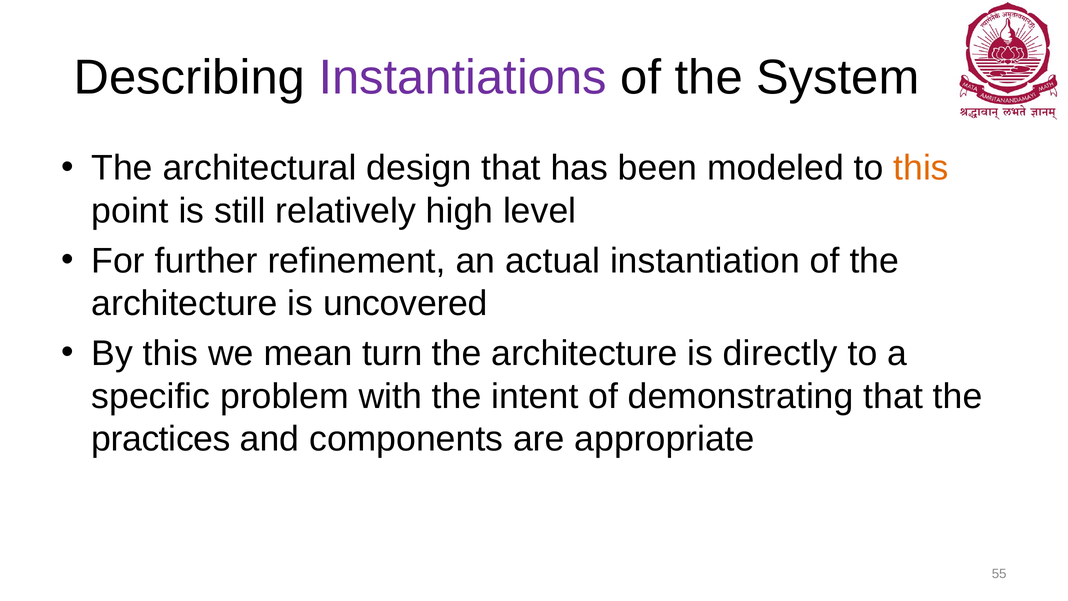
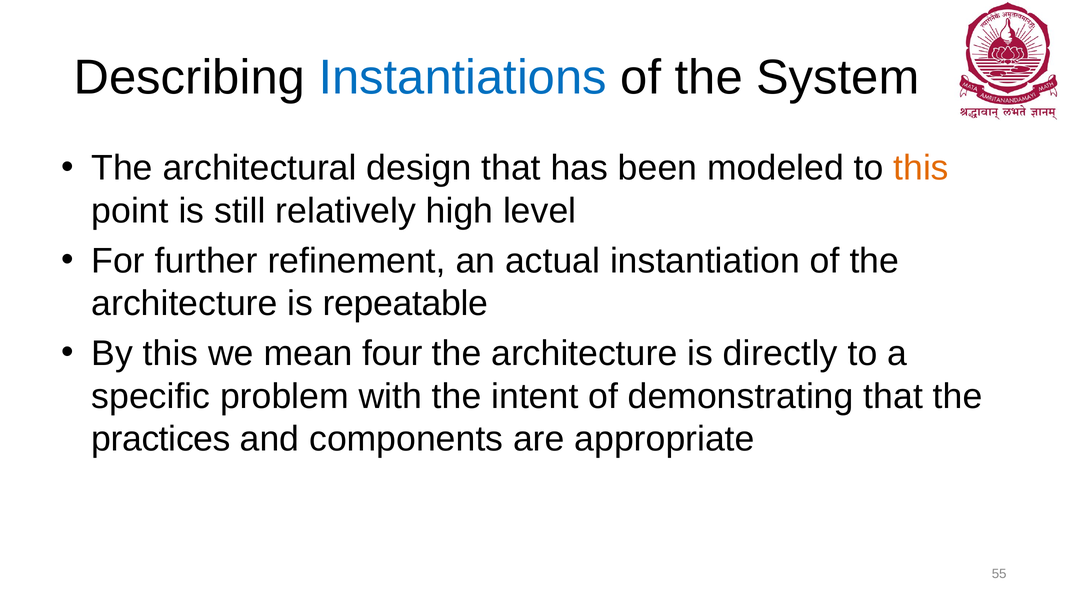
Instantiations colour: purple -> blue (463, 78)
uncovered: uncovered -> repeatable (405, 304)
turn: turn -> four (392, 353)
